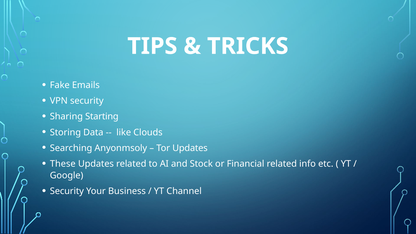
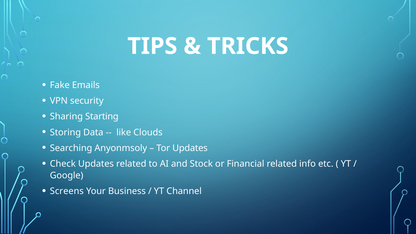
These: These -> Check (63, 164)
Security: Security -> Screens (67, 191)
